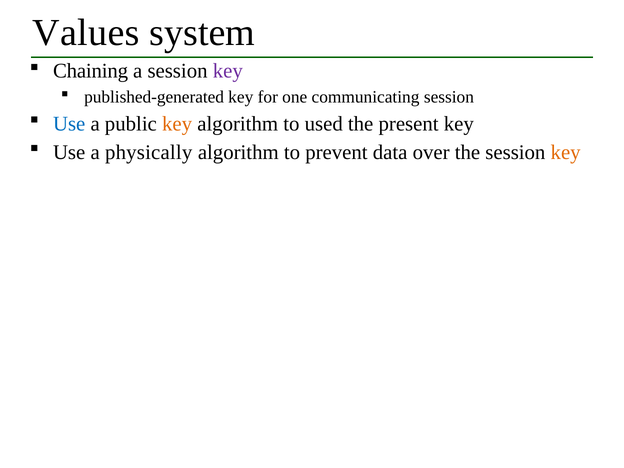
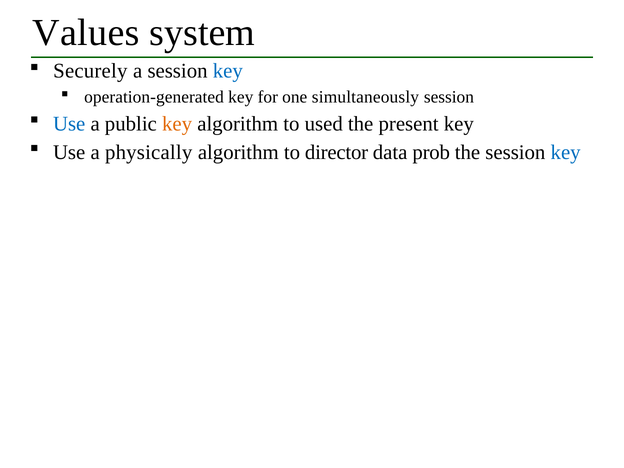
Chaining: Chaining -> Securely (90, 71)
key colour: purple -> blue (228, 71)
published-generated: published-generated -> operation-generated (154, 97)
communicating: communicating -> simultaneously (365, 97)
prevent: prevent -> director (337, 152)
over: over -> prob (431, 152)
key colour: orange -> blue (566, 152)
